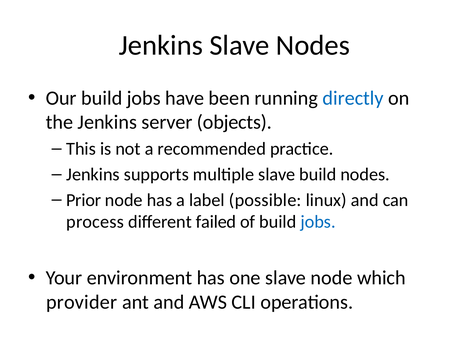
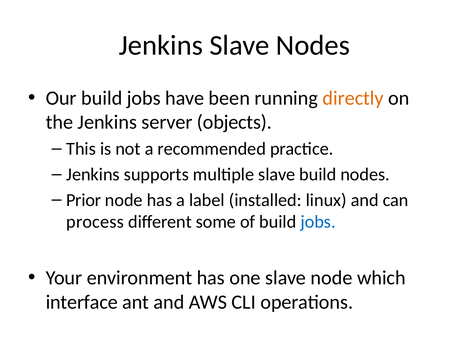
directly colour: blue -> orange (353, 98)
possible: possible -> installed (265, 200)
failed: failed -> some (216, 222)
provider: provider -> interface (82, 302)
